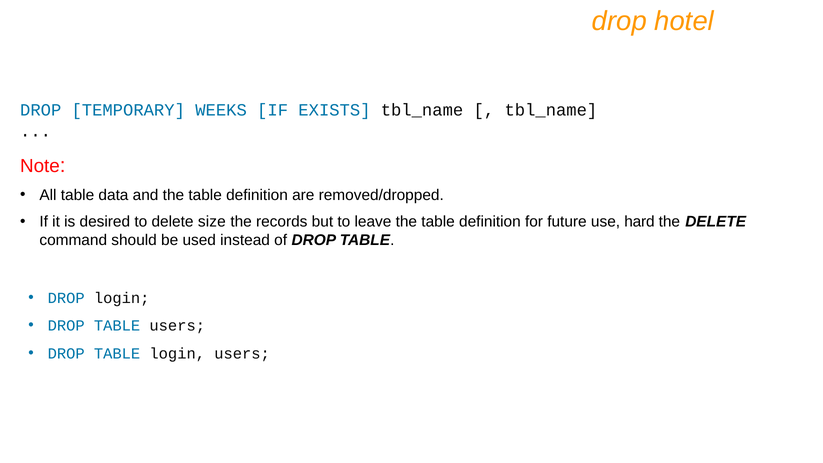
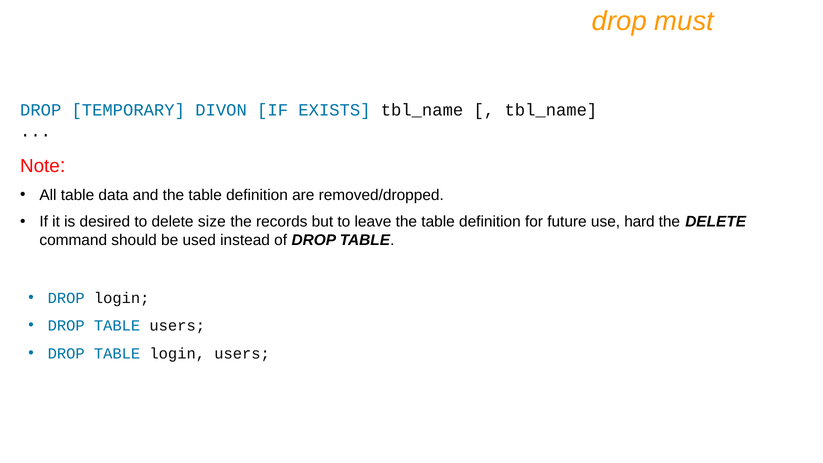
hotel: hotel -> must (684, 21)
WEEKS: WEEKS -> DIVON (221, 110)
